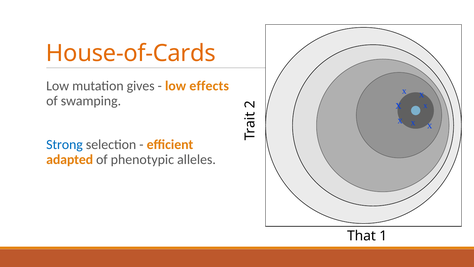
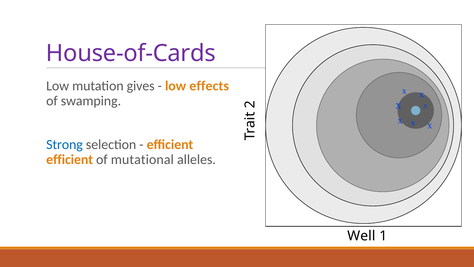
House-of-Cards colour: orange -> purple (131, 53)
adapted: adapted -> efficient (70, 159)
phenotypic: phenotypic -> mutational (142, 159)
That: That -> Well (361, 236)
